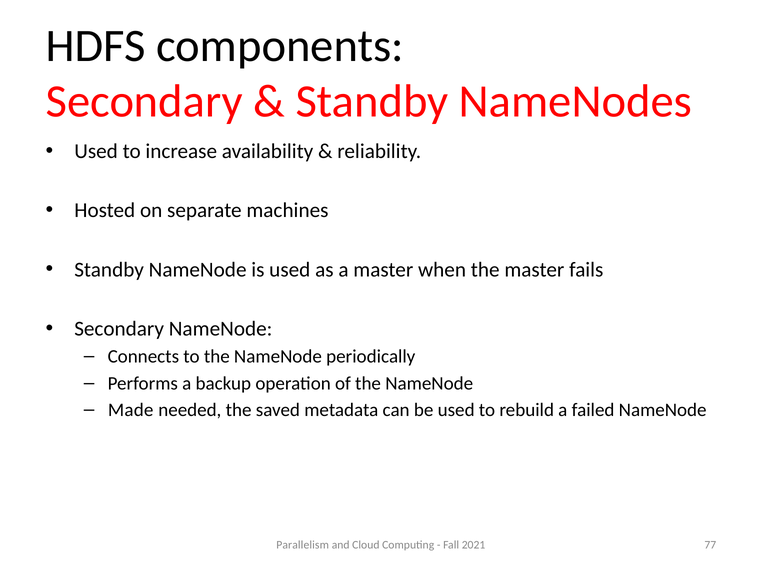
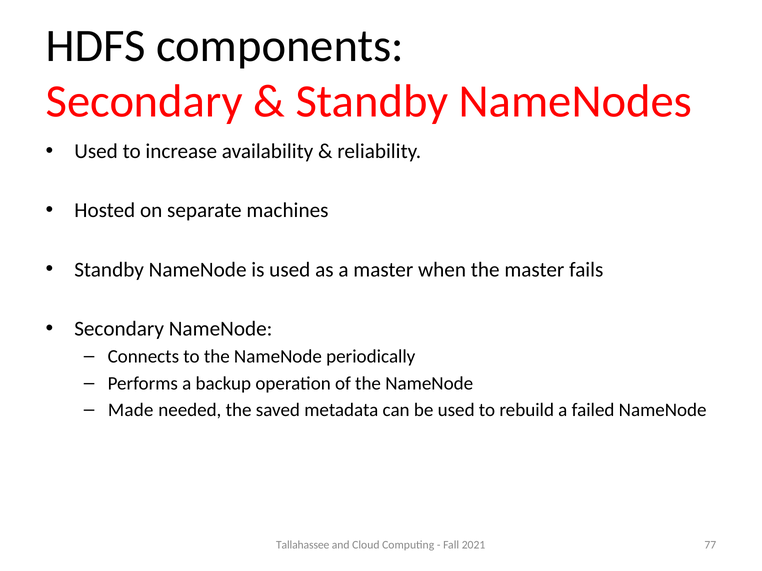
Parallelism: Parallelism -> Tallahassee (303, 546)
